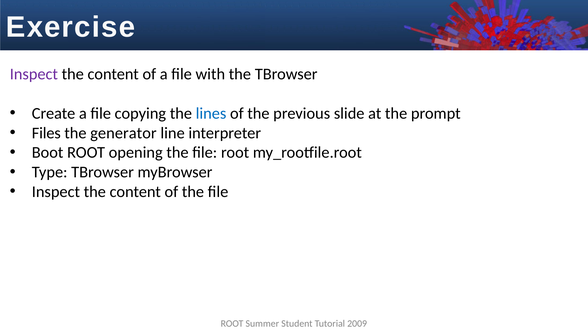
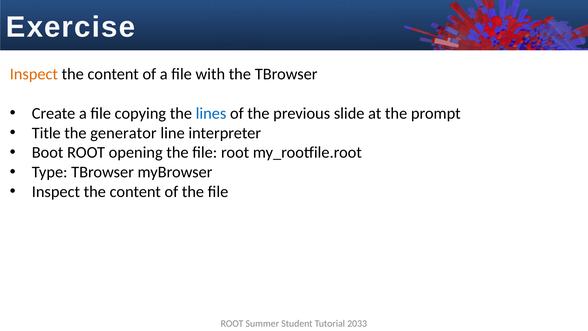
Inspect colour: purple -> orange (34, 74)
Files: Files -> Title (46, 133)
2009: 2009 -> 2033 (357, 323)
